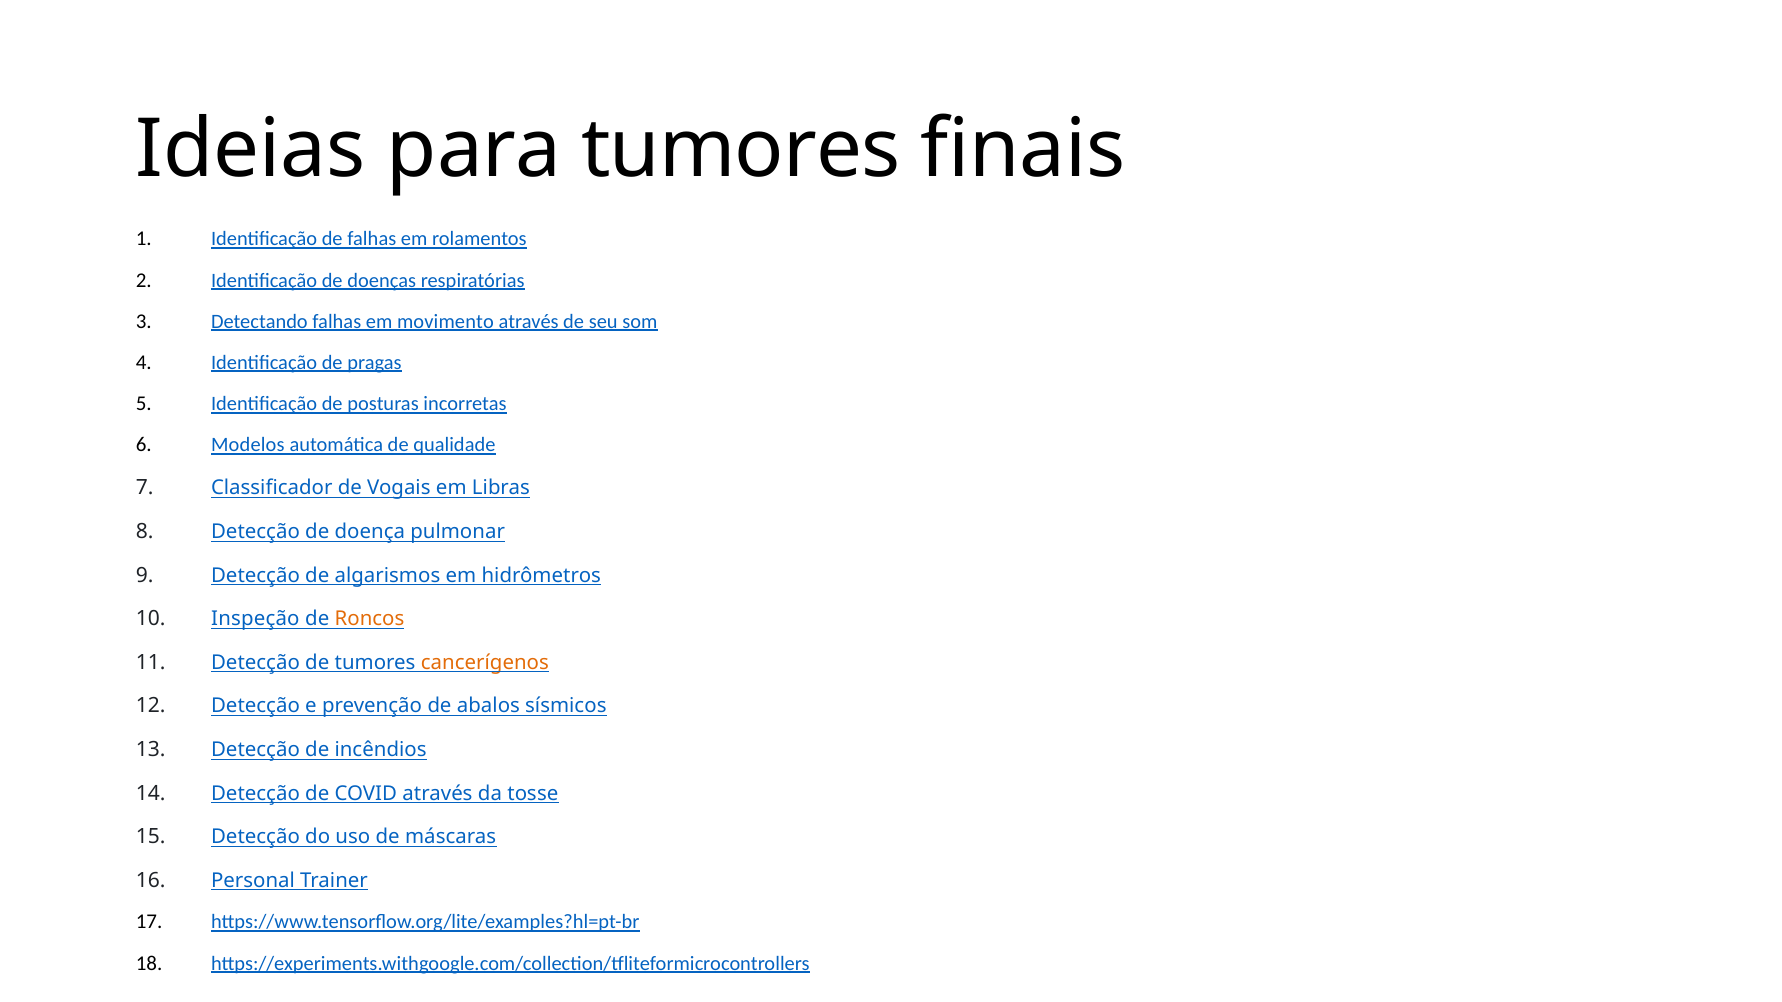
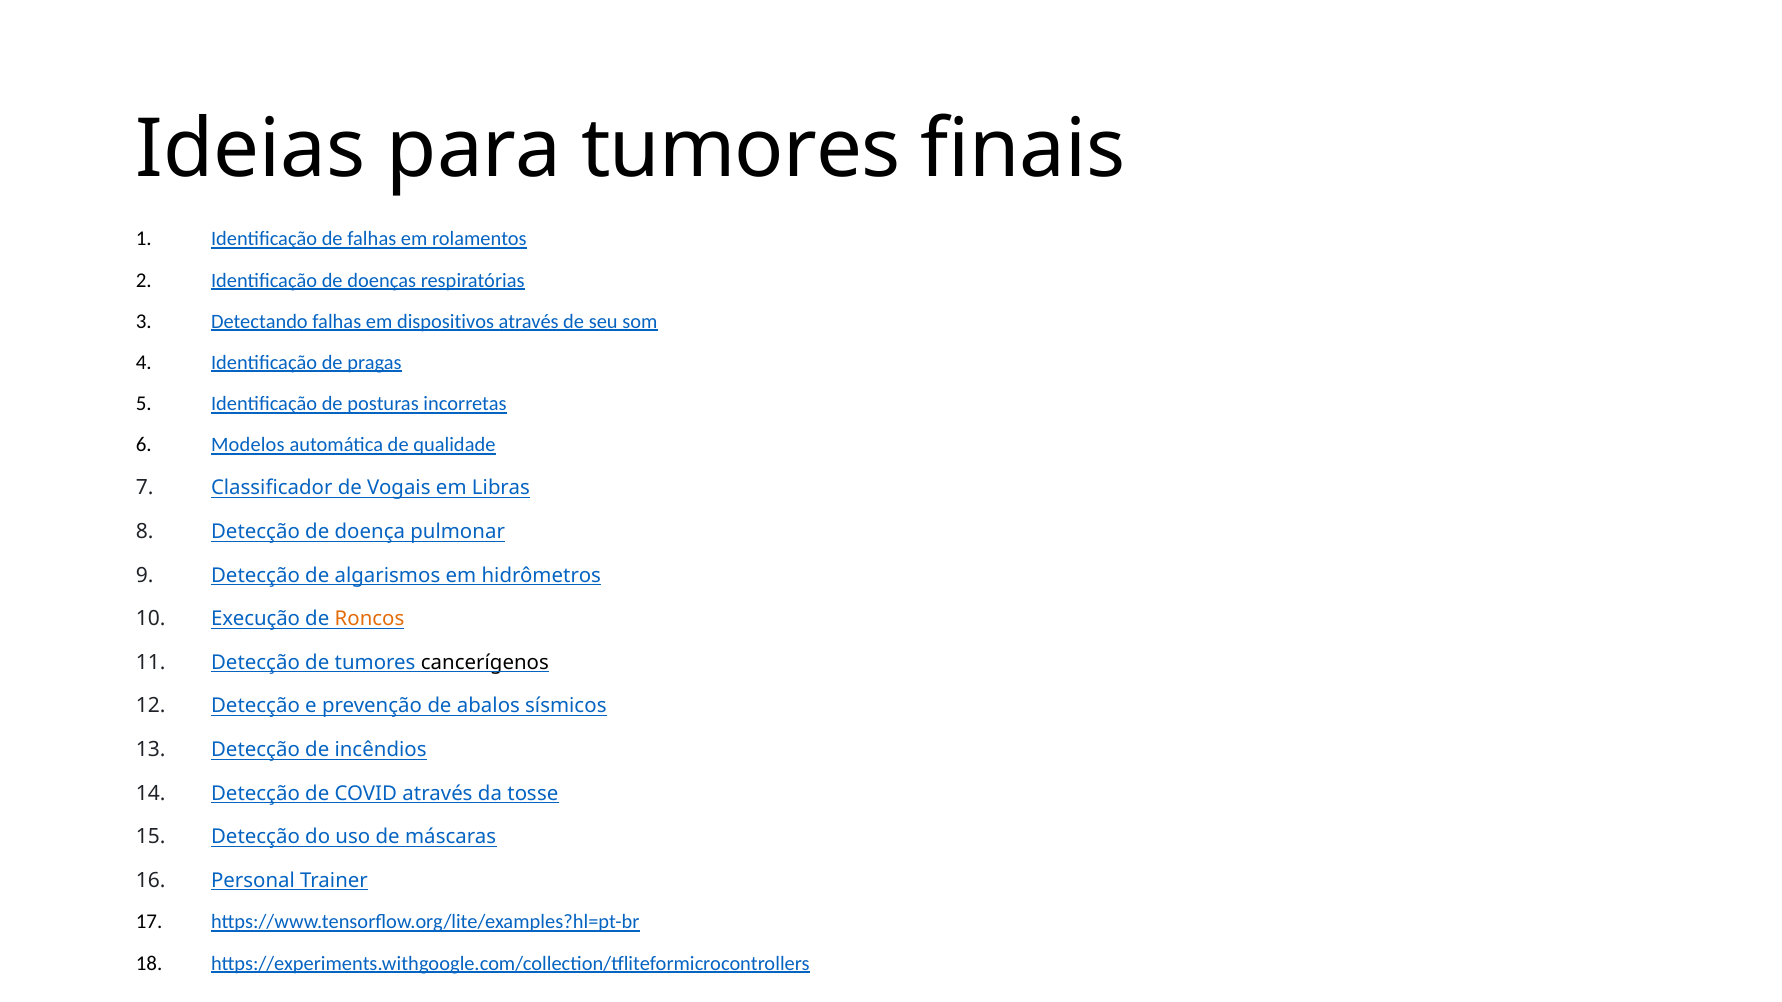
movimento: movimento -> dispositivos (446, 322)
Inspeção: Inspeção -> Execução (256, 619)
cancerígenos colour: orange -> black (485, 663)
